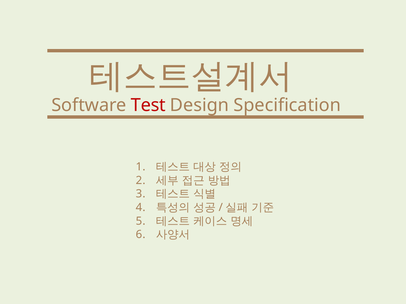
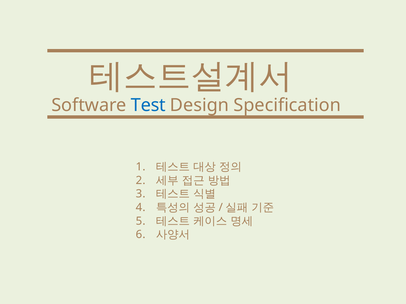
Test colour: red -> blue (148, 105)
